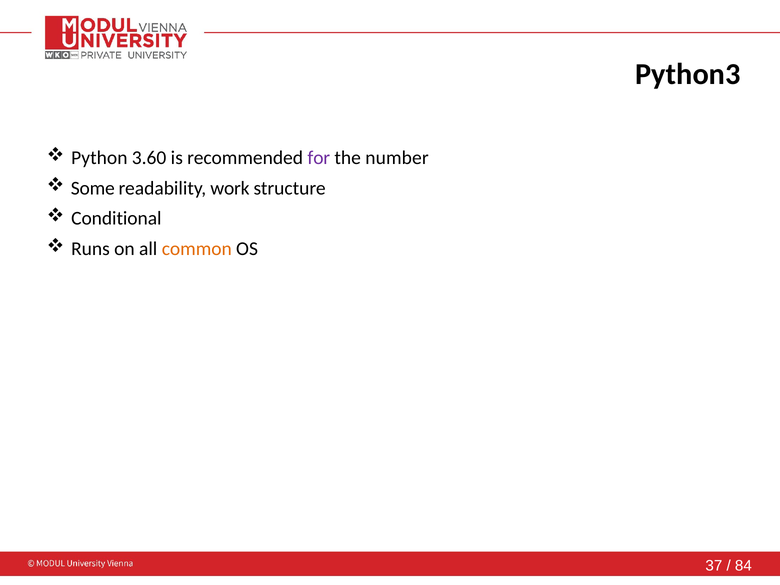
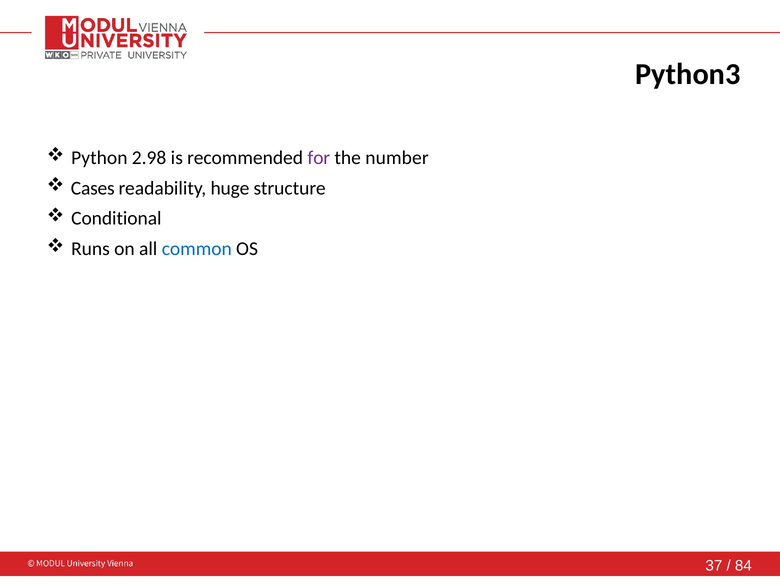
3.60: 3.60 -> 2.98 (149, 158)
Some: Some -> Cases (93, 188)
work: work -> huge (230, 188)
common colour: orange -> blue (197, 249)
